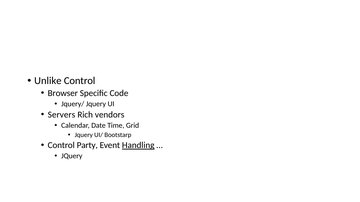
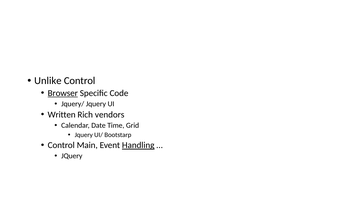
Browser underline: none -> present (63, 93)
Servers: Servers -> Written (62, 115)
Party: Party -> Main (87, 146)
